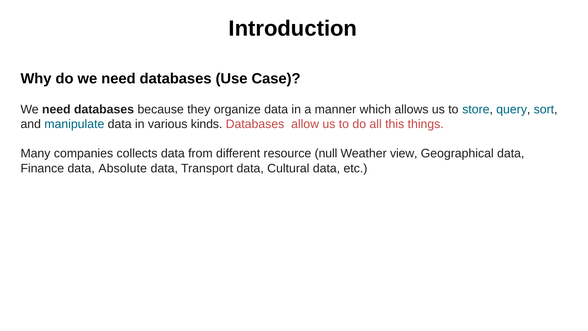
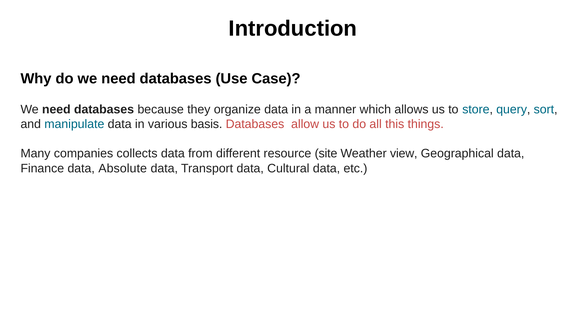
kinds: kinds -> basis (207, 124)
null: null -> site (326, 153)
